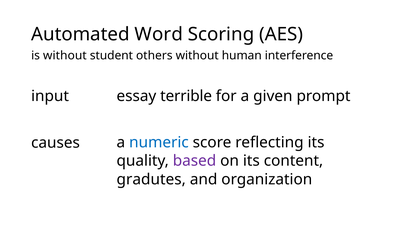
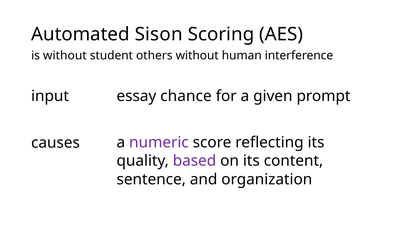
Word: Word -> Sison (159, 34)
terrible: terrible -> chance (186, 96)
numeric colour: blue -> purple (159, 143)
gradutes: gradutes -> sentence (151, 179)
